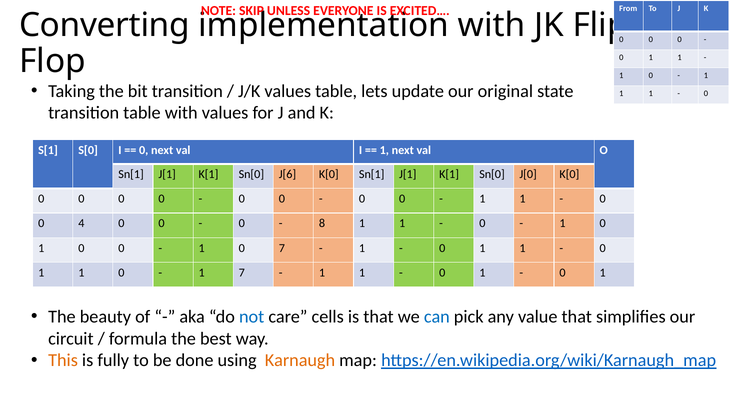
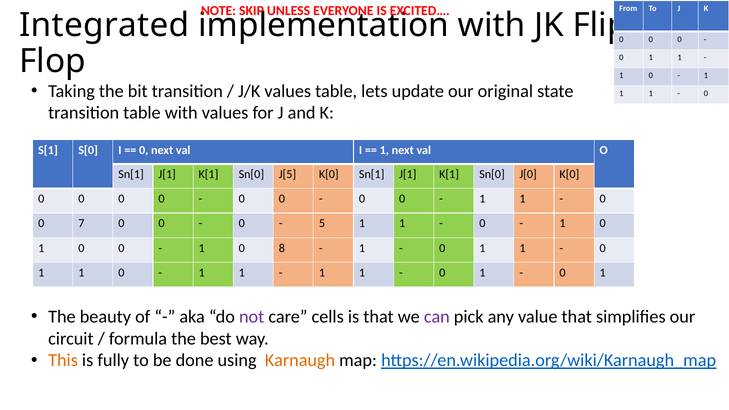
Converting: Converting -> Integrated (104, 25)
J[6: J[6 -> J[5 (287, 174)
4: 4 -> 7 (81, 223)
8: 8 -> 5 (322, 223)
0 7: 7 -> 8 (282, 248)
7: 7 -> 1 (242, 273)
not colour: blue -> purple (252, 317)
can colour: blue -> purple (437, 317)
